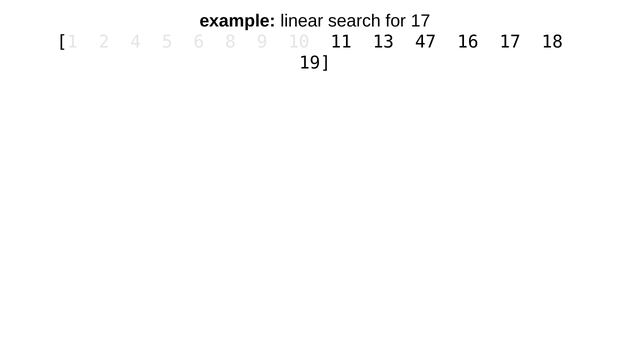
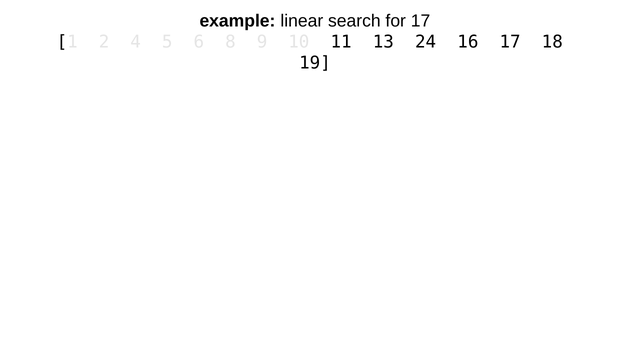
47: 47 -> 24 (426, 42)
